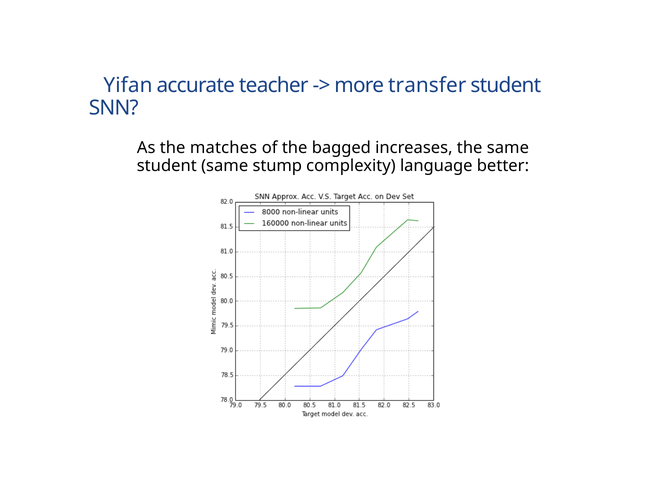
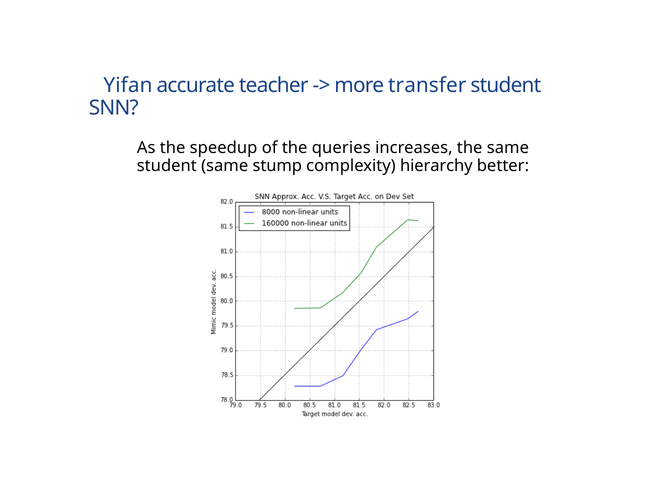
matches: matches -> speedup (224, 148)
bagged: bagged -> queries (341, 148)
language: language -> hierarchy (436, 166)
